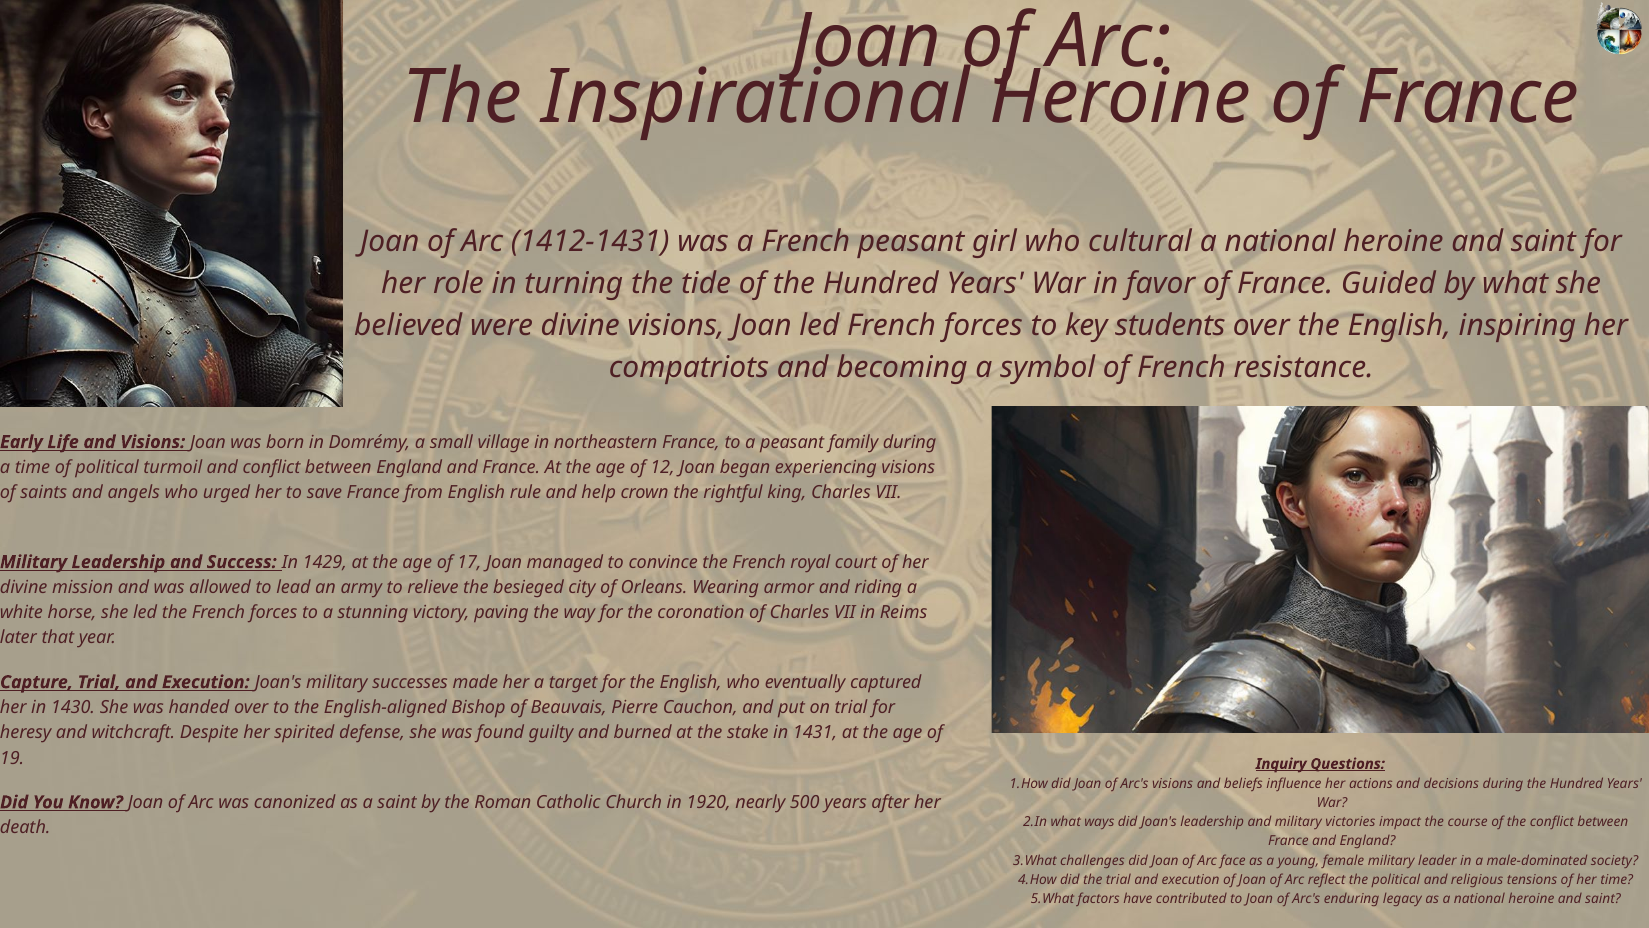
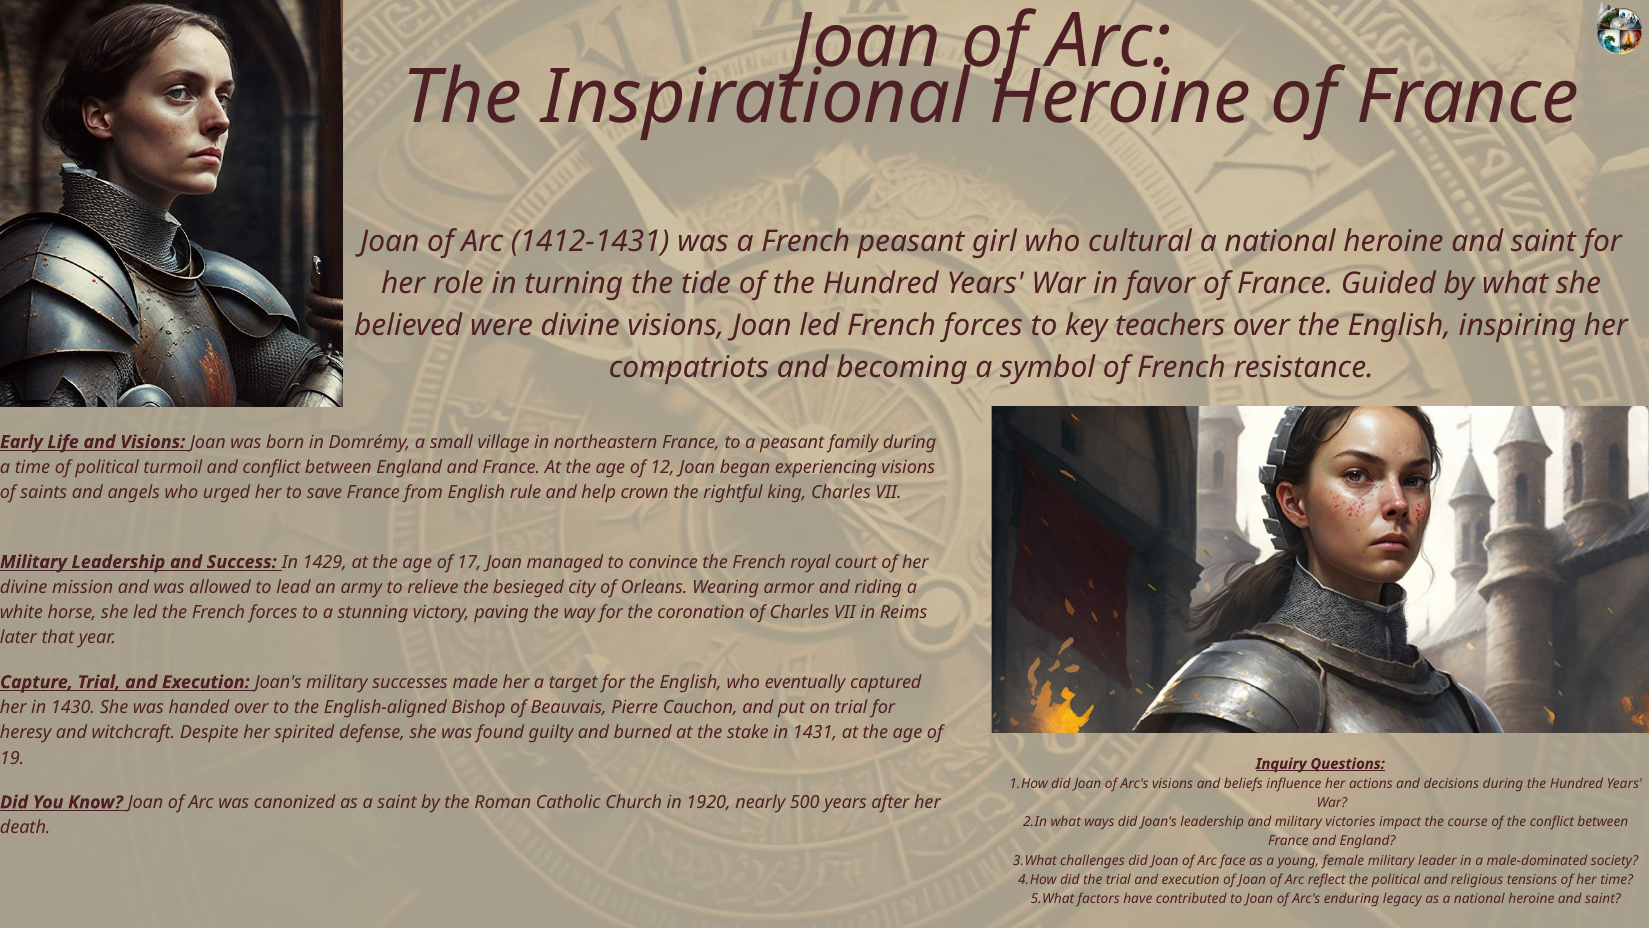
students: students -> teachers (1170, 325)
